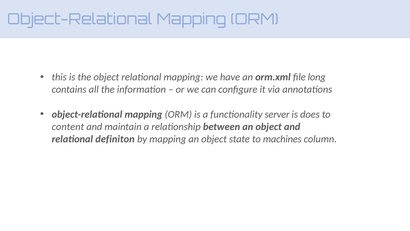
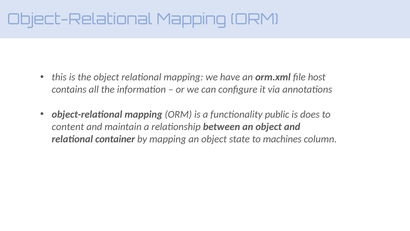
long: long -> host (317, 77)
server: server -> public (277, 114)
definiton: definiton -> container (115, 139)
